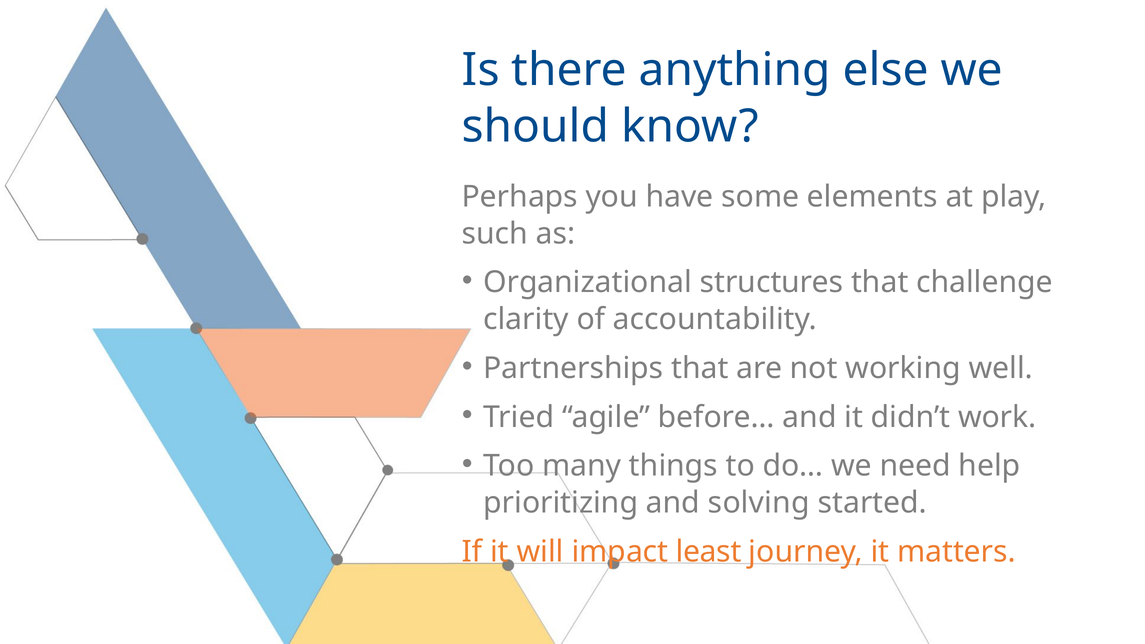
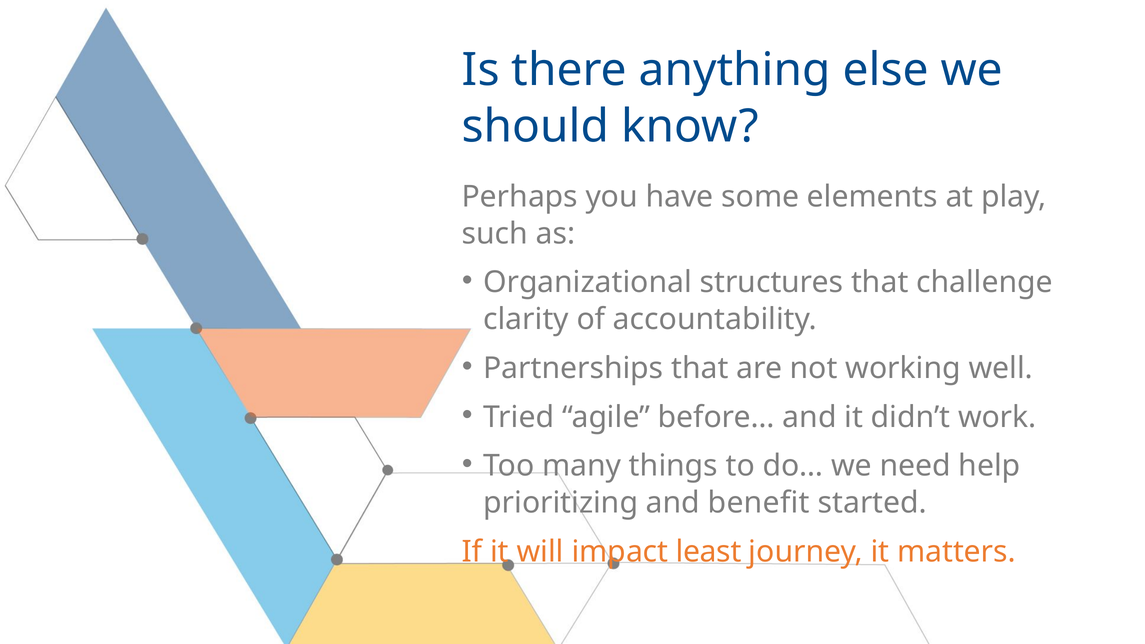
solving: solving -> benefit (759, 503)
